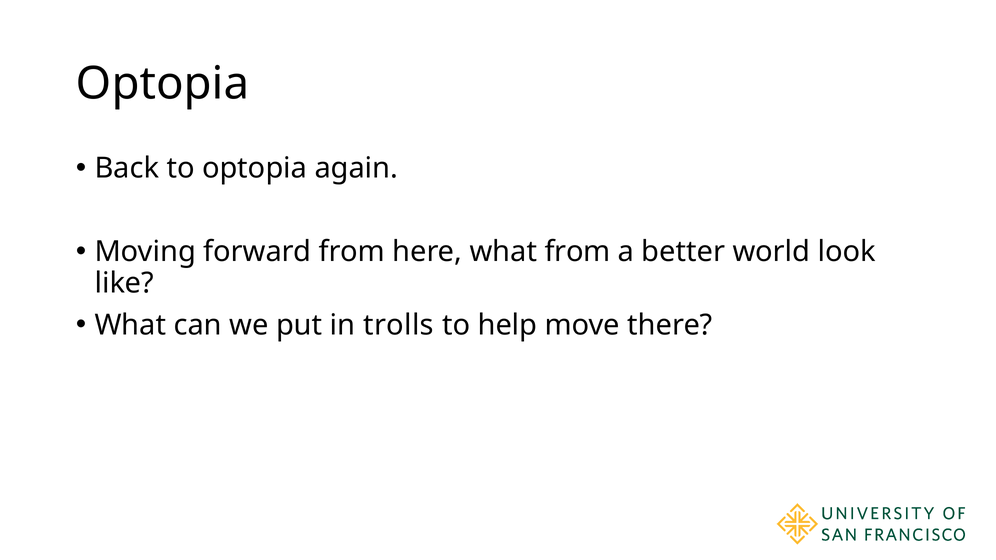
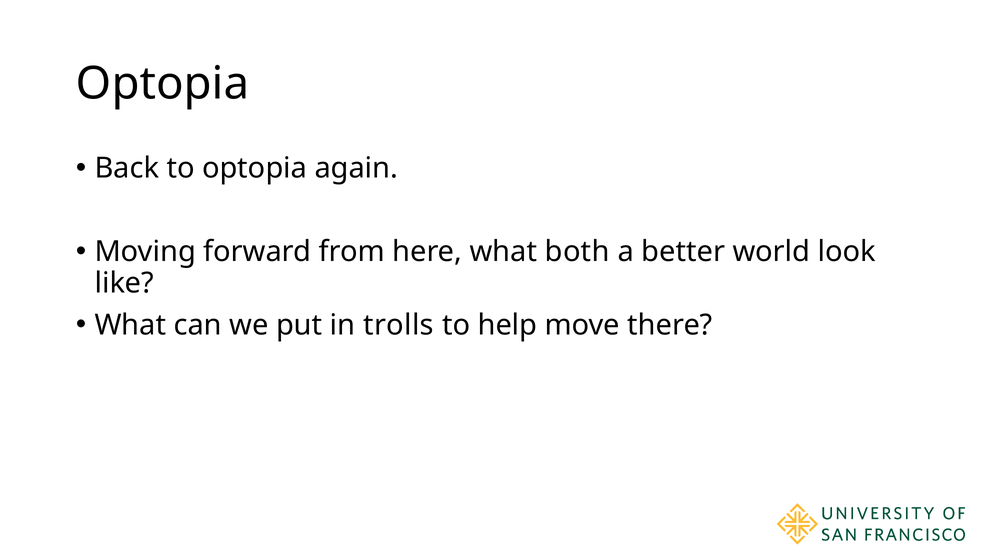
what from: from -> both (577, 252)
